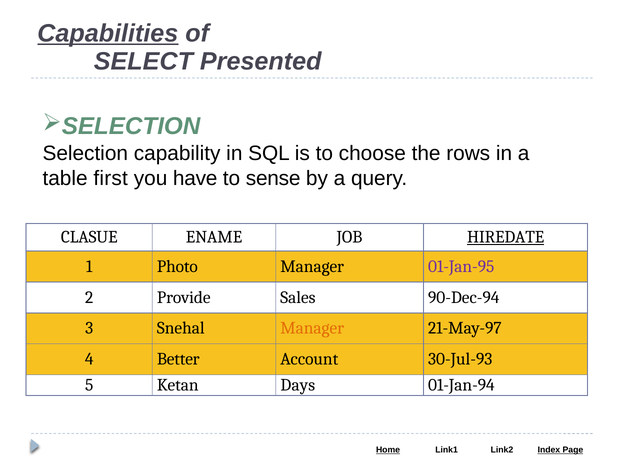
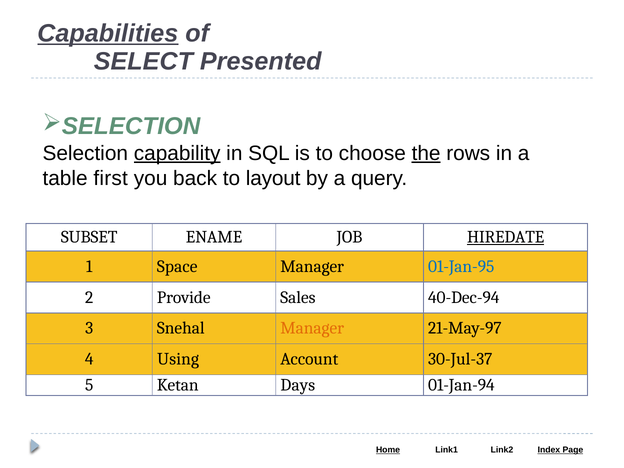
capability underline: none -> present (177, 153)
the underline: none -> present (426, 153)
have: have -> back (195, 178)
sense: sense -> layout (273, 178)
CLASUE: CLASUE -> SUBSET (89, 237)
Photo: Photo -> Space (177, 266)
01-Jan-95 colour: purple -> blue (461, 266)
90-Dec-94: 90-Dec-94 -> 40-Dec-94 (464, 297)
Better: Better -> Using (178, 359)
30-Jul-93: 30-Jul-93 -> 30-Jul-37 (460, 359)
